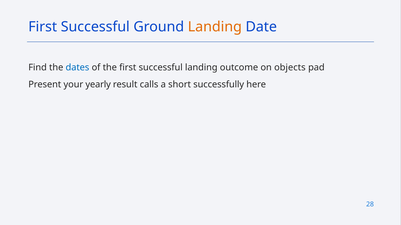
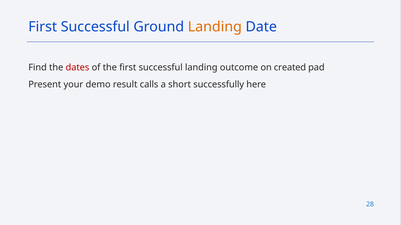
dates colour: blue -> red (77, 68)
objects: objects -> created (290, 68)
yearly: yearly -> demo (98, 85)
